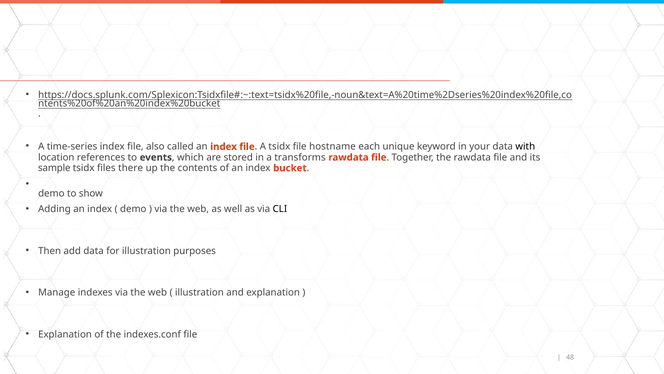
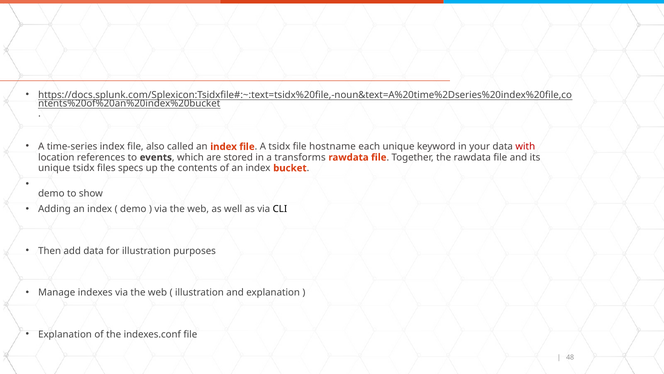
with colour: black -> red (525, 147)
sample: sample -> unique (54, 168)
there: there -> specs (131, 168)
